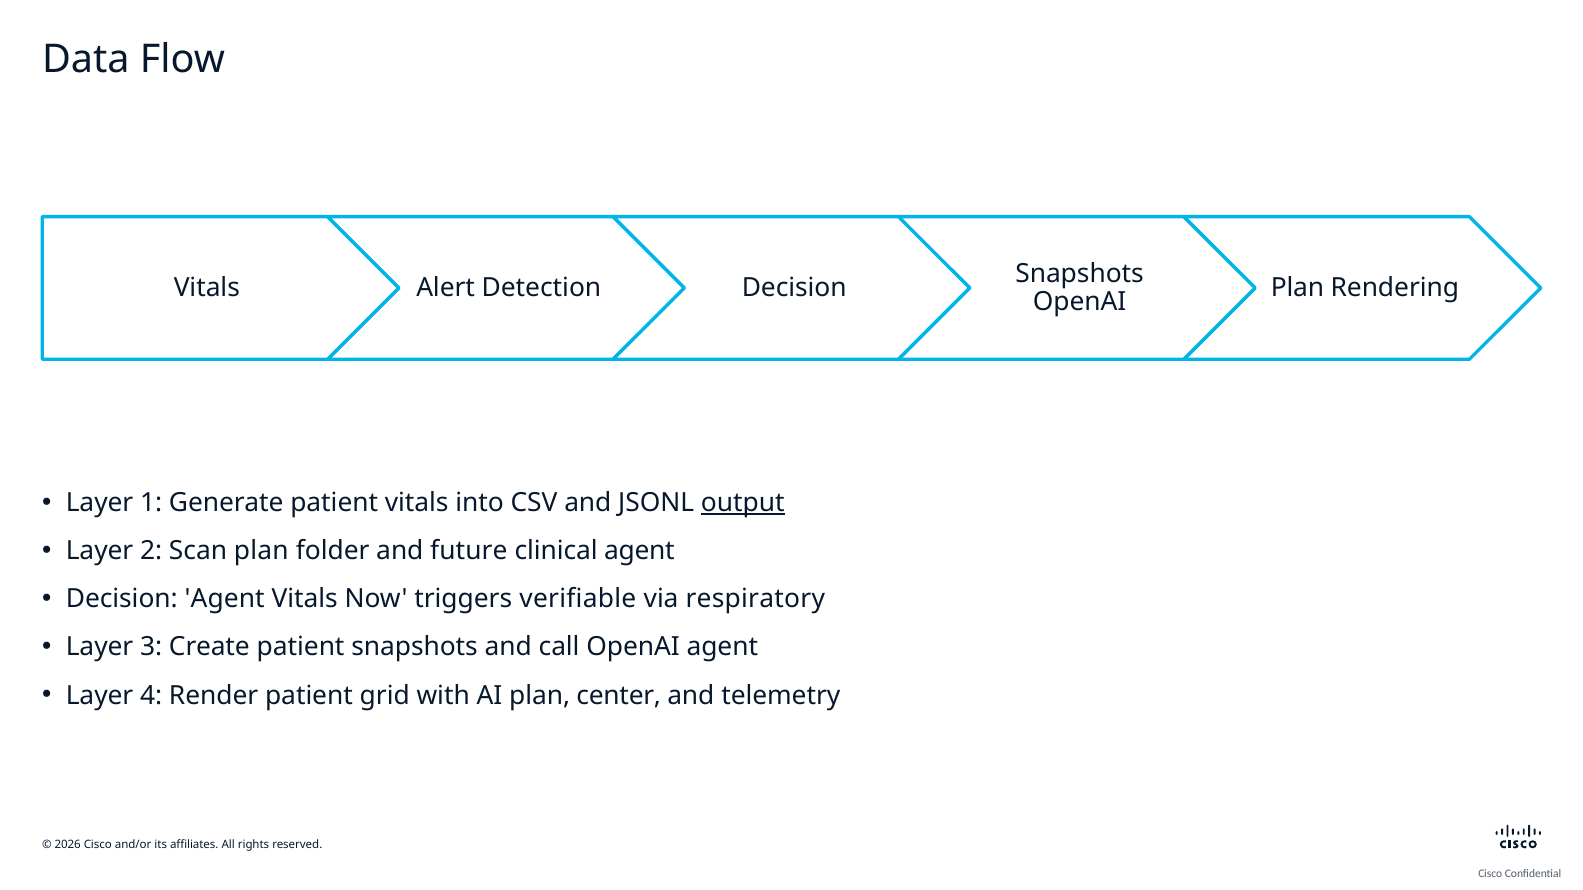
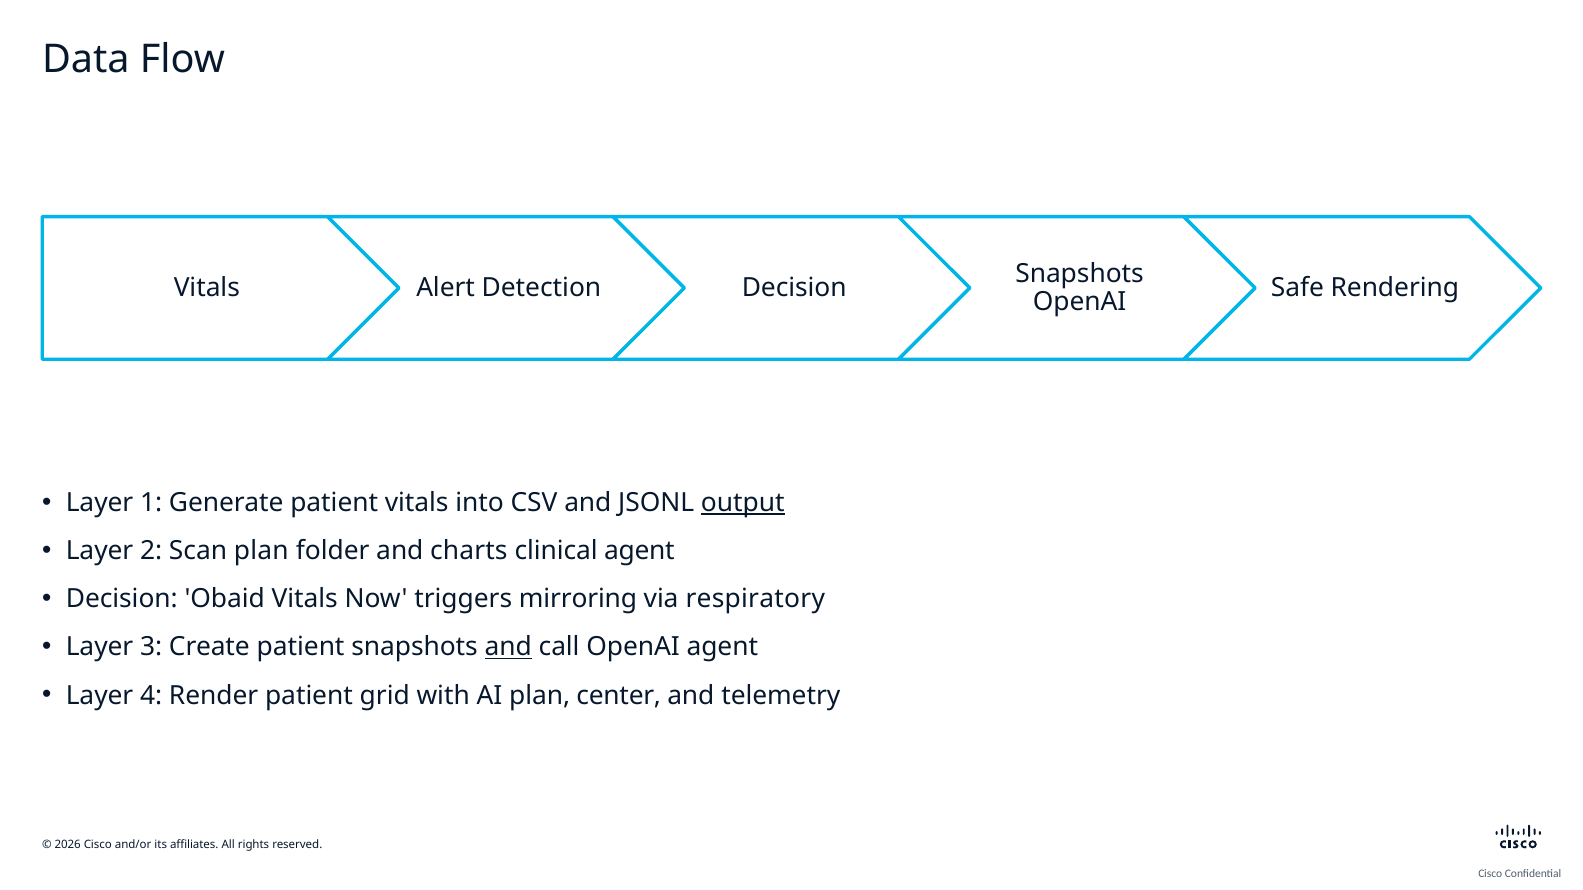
Plan: Plan -> Safe (1297, 288)
future: future -> charts (469, 551)
Decision Agent: Agent -> Obaid (225, 599)
verifiable: verifiable -> mirroring (578, 599)
and underline: none -> present (508, 648)
